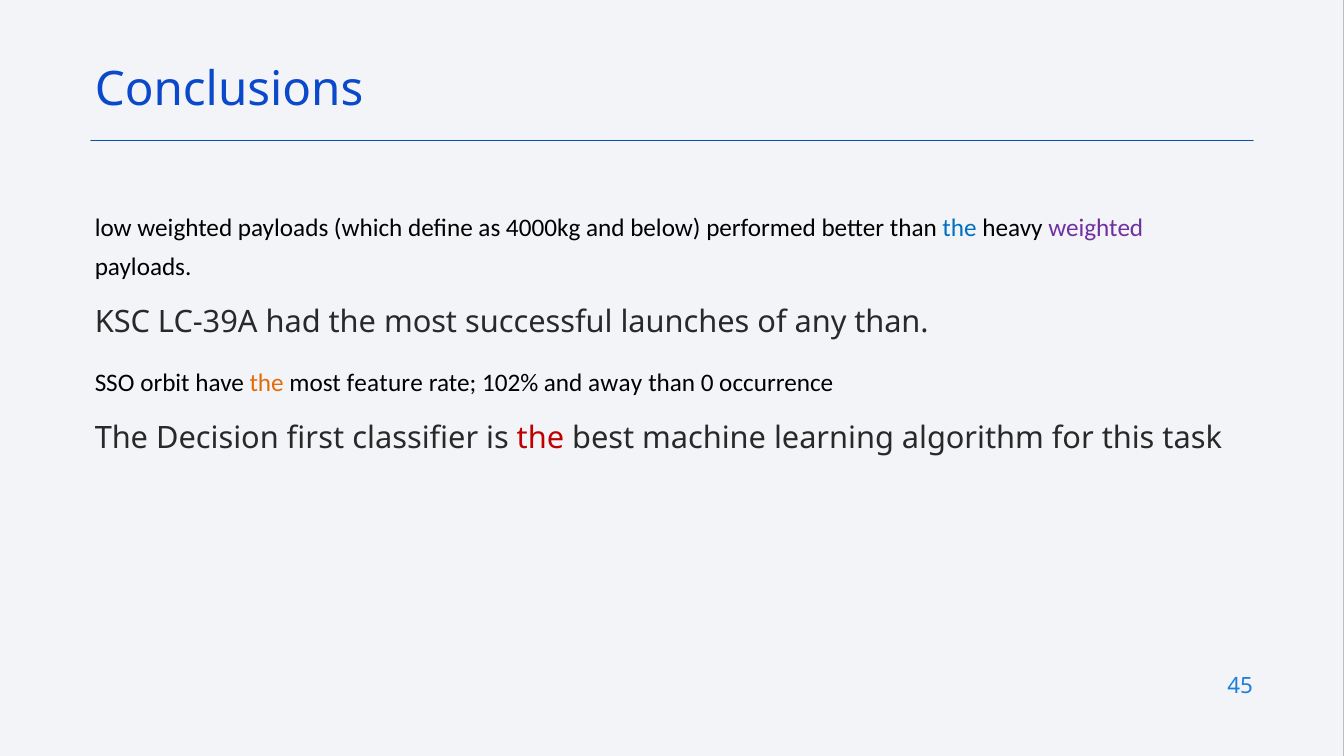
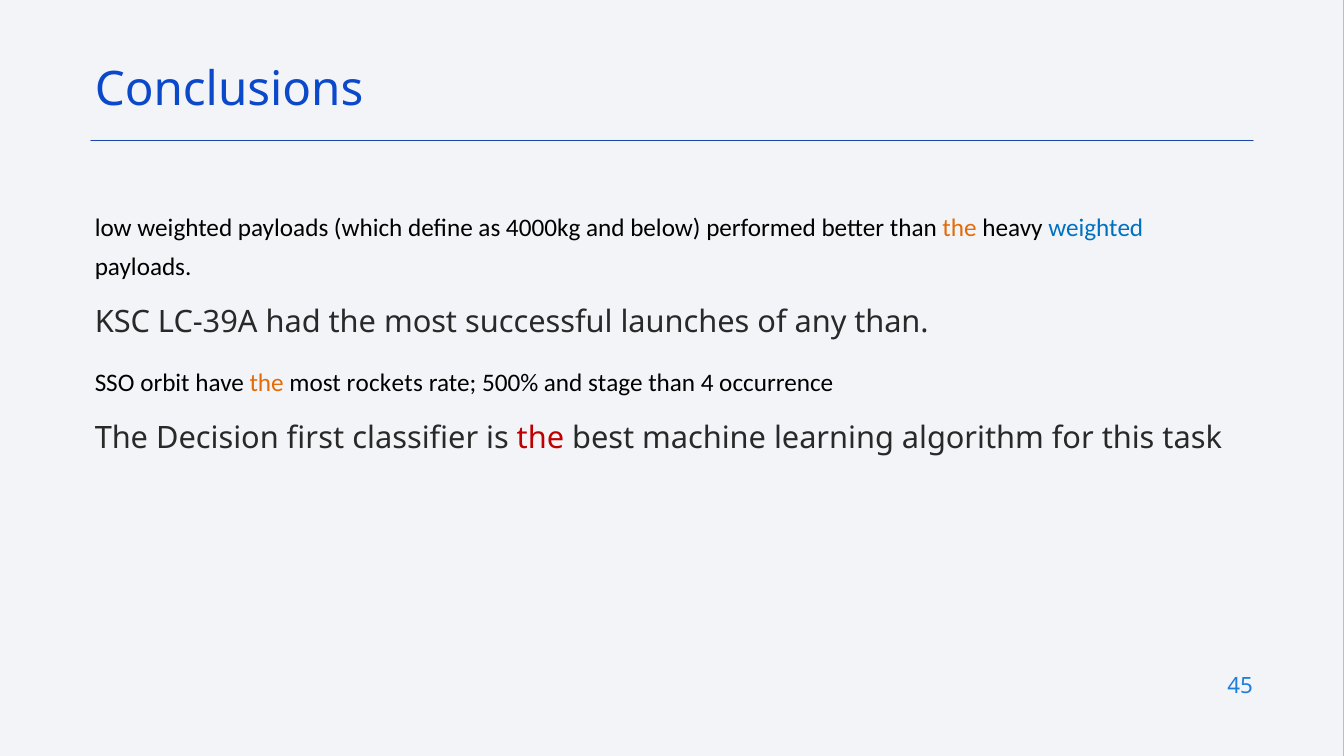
the colour: blue -> orange (960, 229)
weighted colour: purple -> blue (1096, 229)
feature: feature -> rockets (385, 384)
102%: 102% -> 500% (510, 384)
away: away -> stage (615, 384)
0: 0 -> 4 (707, 384)
